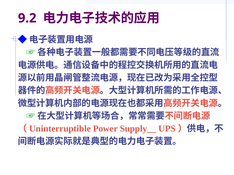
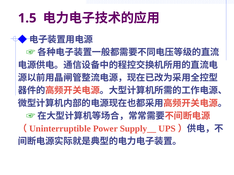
9.2: 9.2 -> 1.5 (27, 18)
